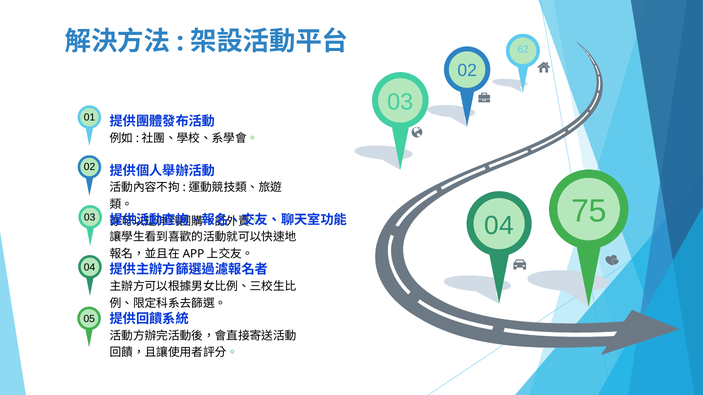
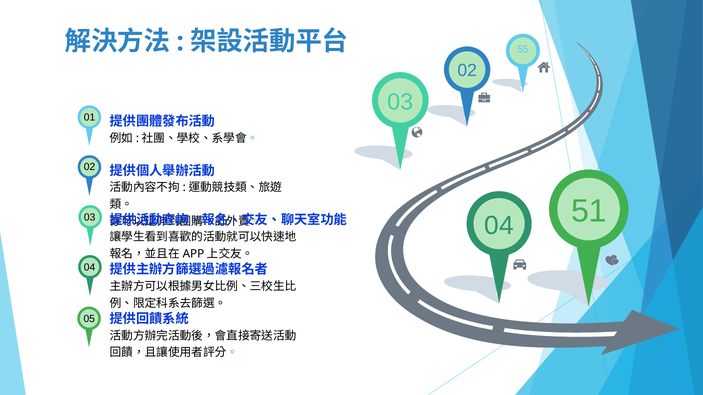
62: 62 -> 55 (523, 49)
75: 75 -> 51 (589, 211)
